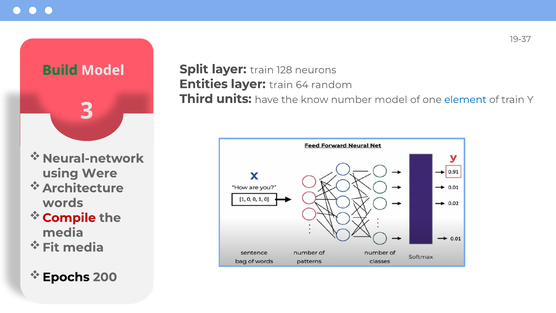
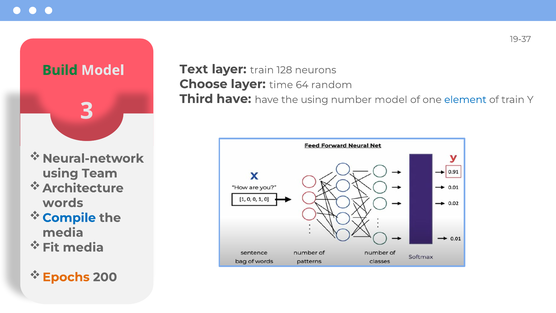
Split: Split -> Text (194, 69)
Entities: Entities -> Choose (203, 84)
train: train -> time (281, 85)
Third units: units -> have (234, 99)
the know: know -> using (315, 100)
Were: Were -> Team (100, 173)
Compile colour: red -> blue (69, 218)
Epochs colour: black -> orange (66, 277)
